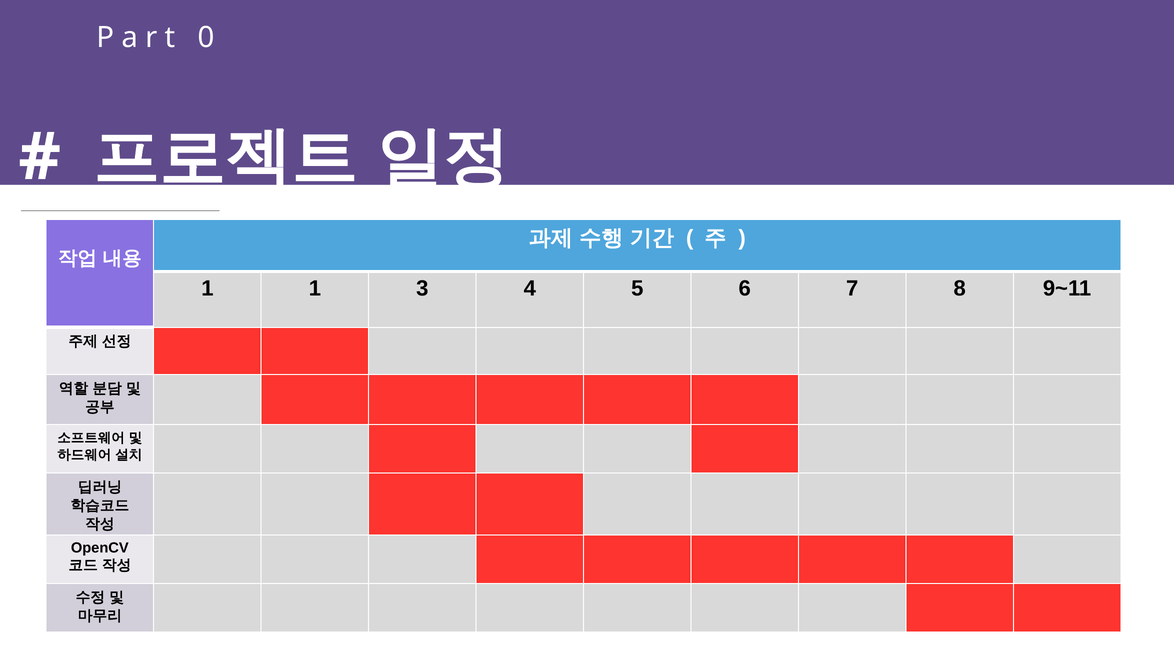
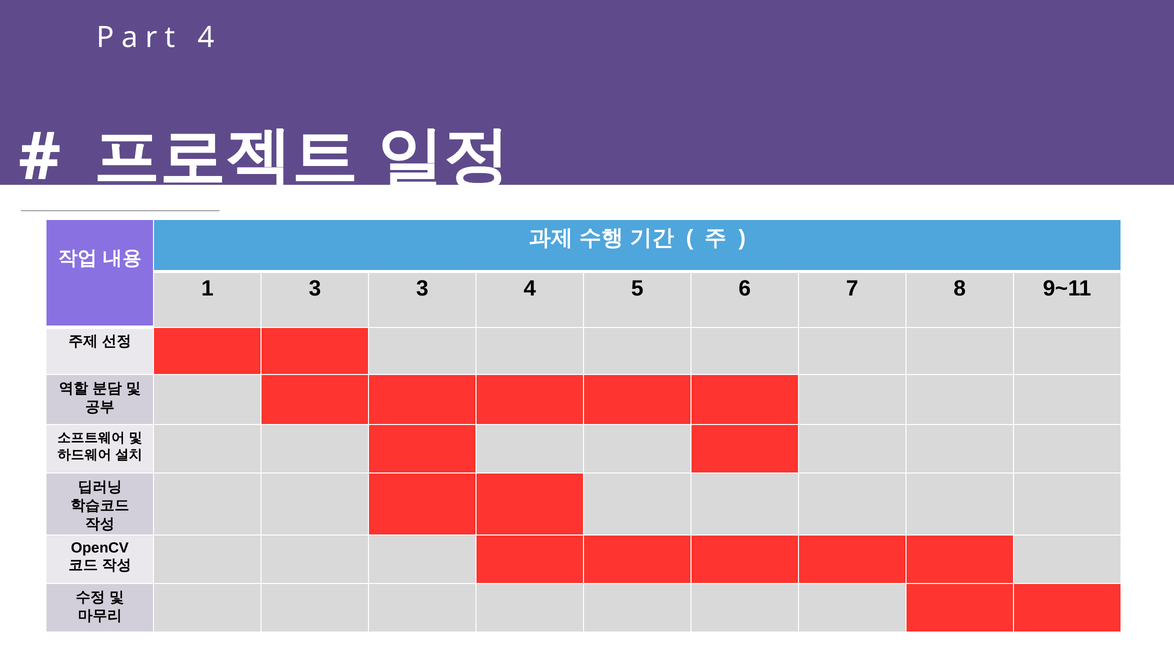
Part 0: 0 -> 4 (206, 37)
1 1: 1 -> 3 (315, 288)
